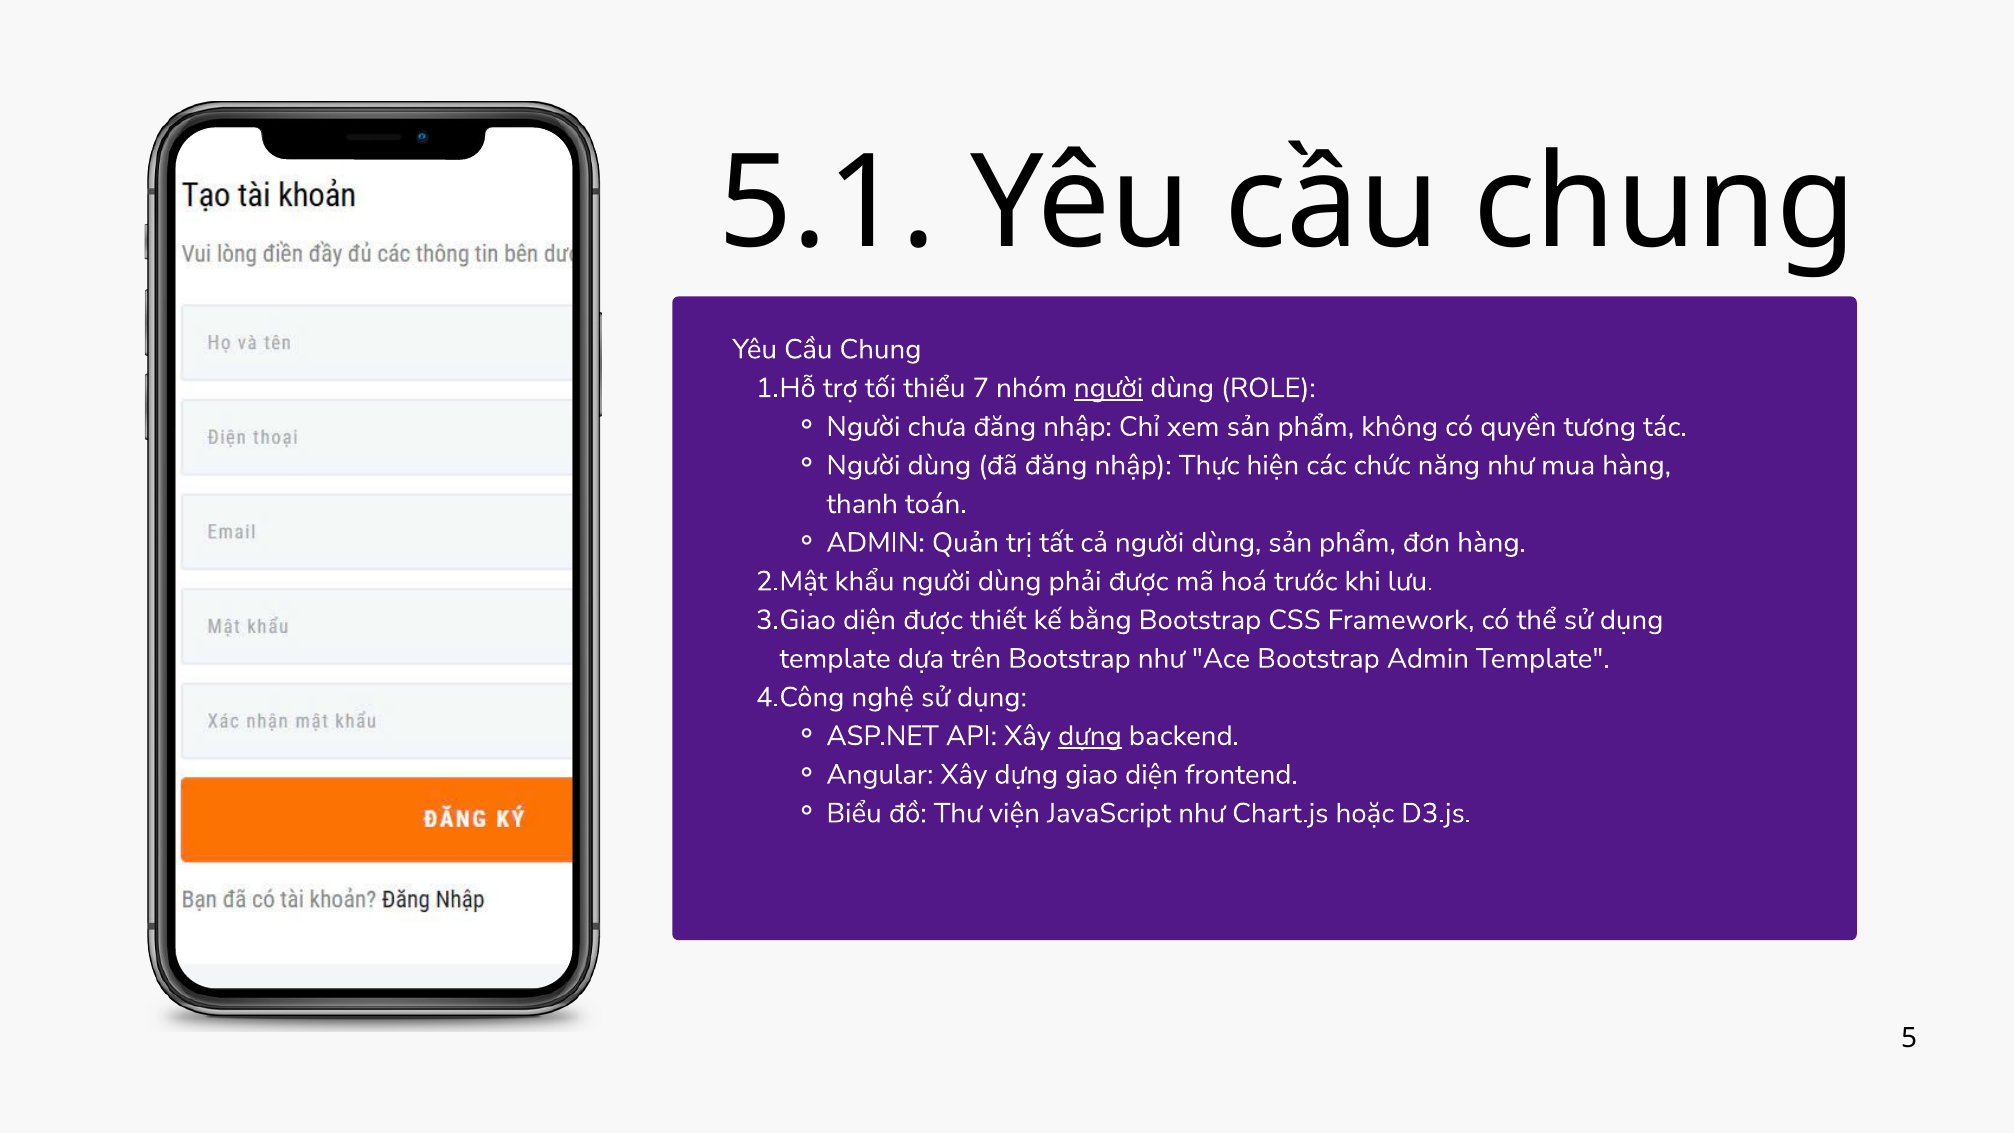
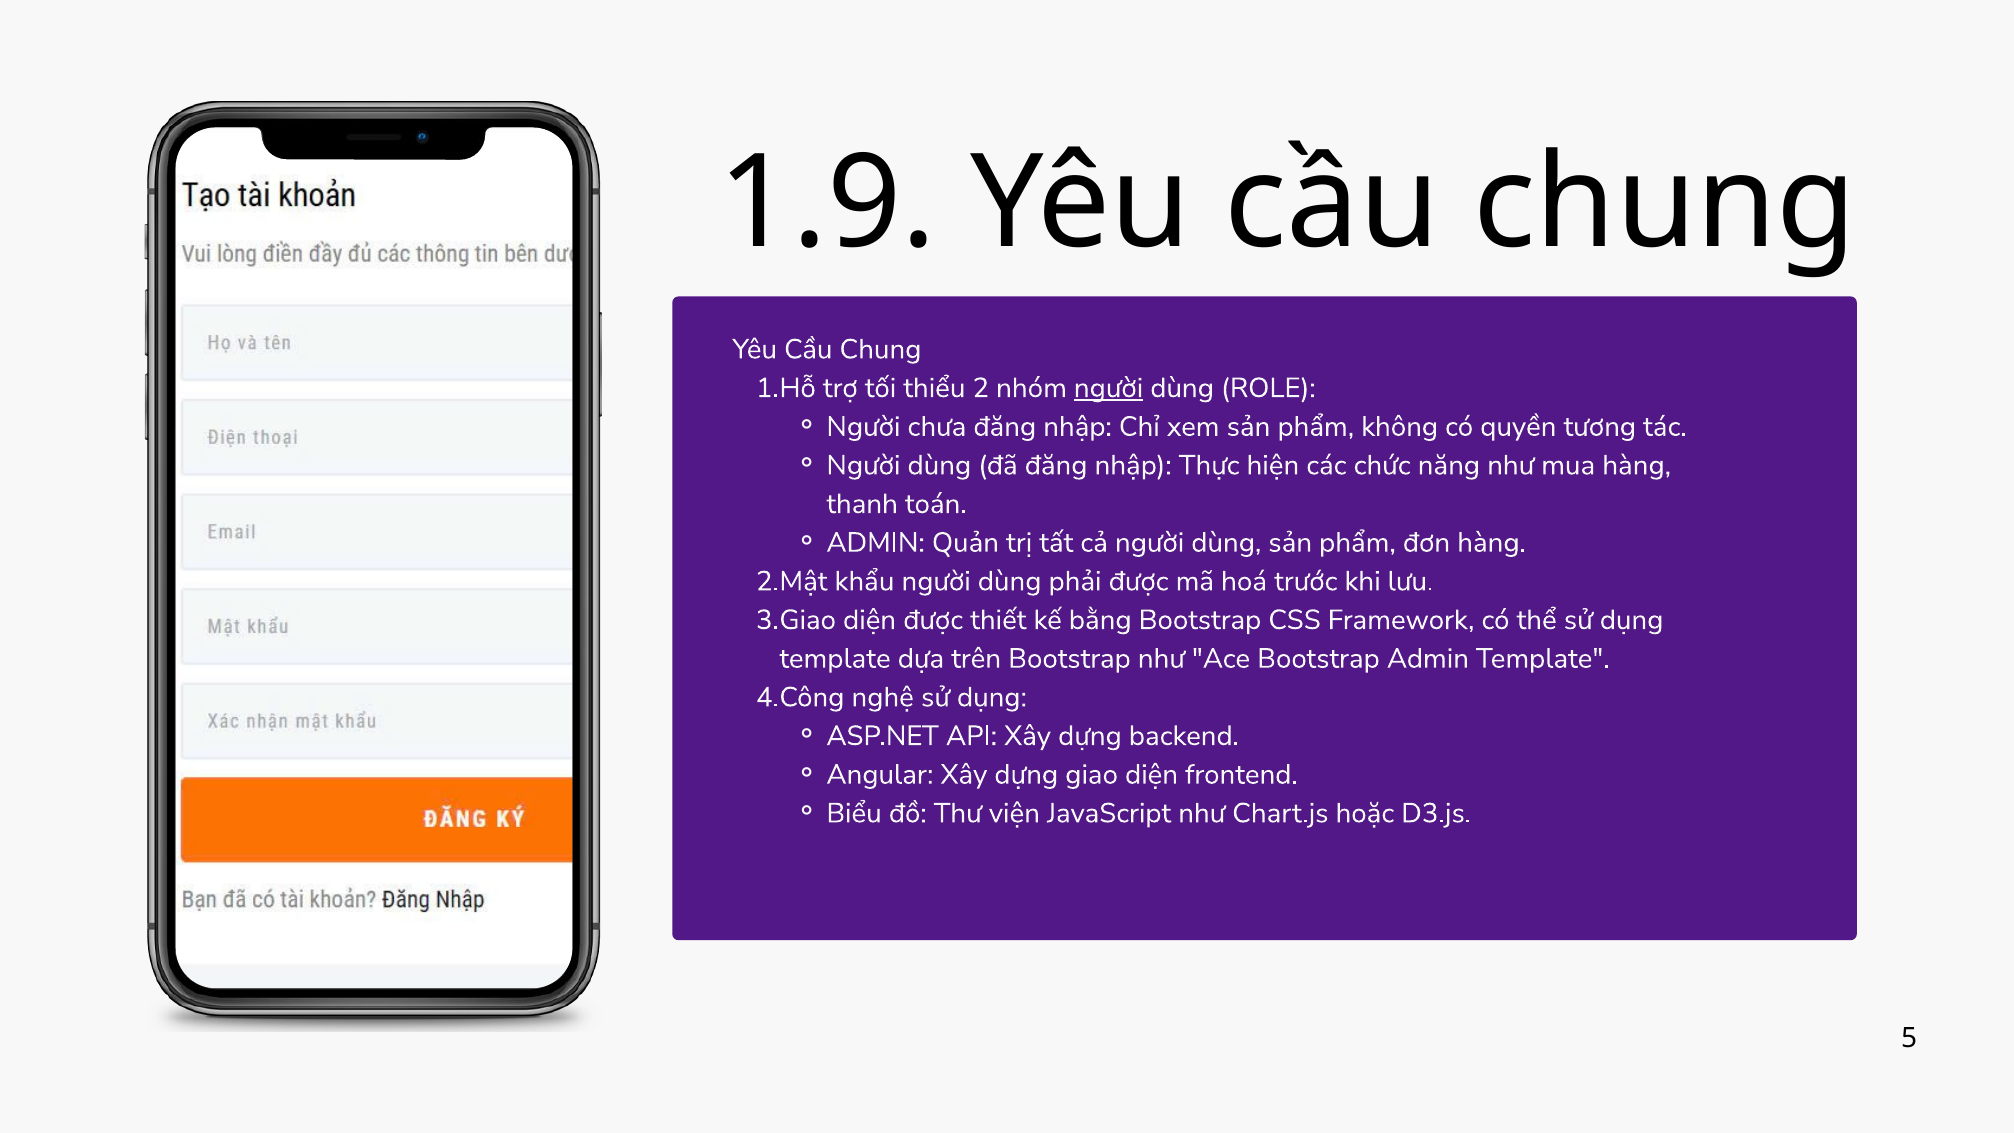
5.1: 5.1 -> 1.9 (827, 204)
7: 7 -> 2 (981, 388)
dựng underline: present -> none (1090, 736)
